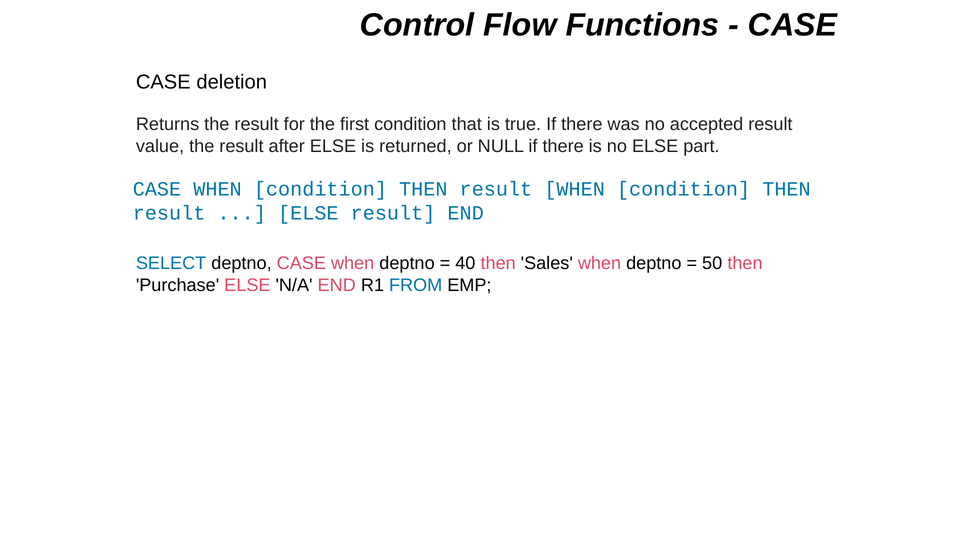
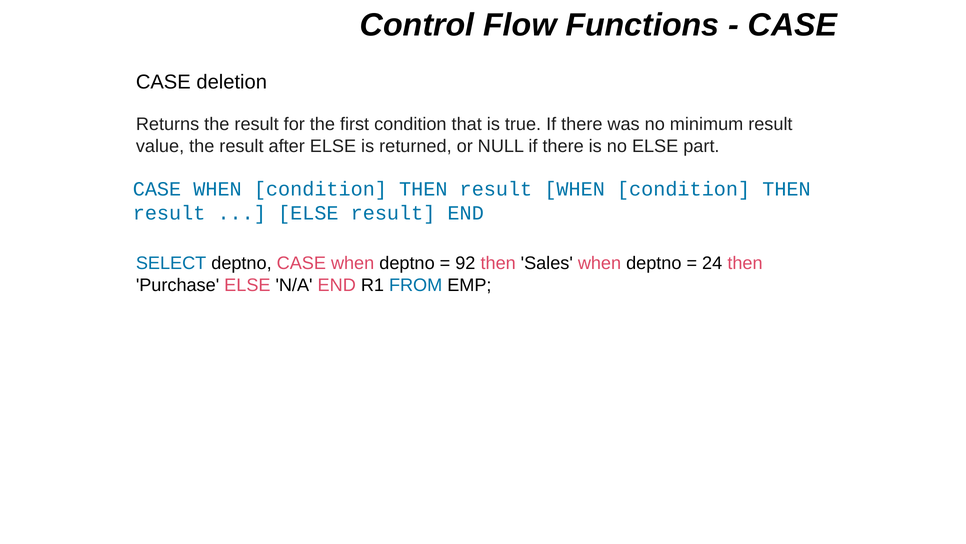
accepted: accepted -> minimum (707, 124)
40: 40 -> 92 (465, 263)
50: 50 -> 24 (712, 263)
